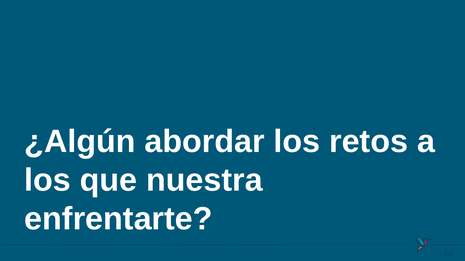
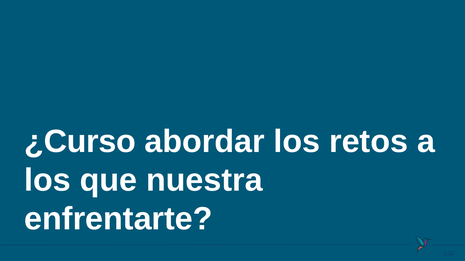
¿Algún: ¿Algún -> ¿Curso (80, 142)
